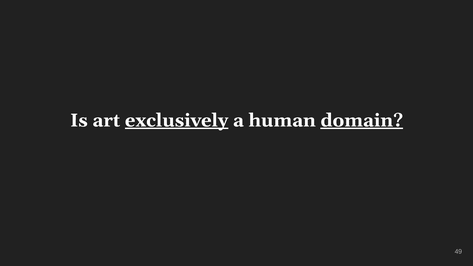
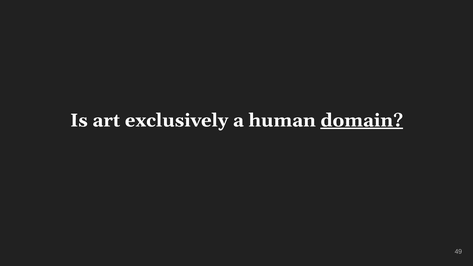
exclusively underline: present -> none (177, 120)
